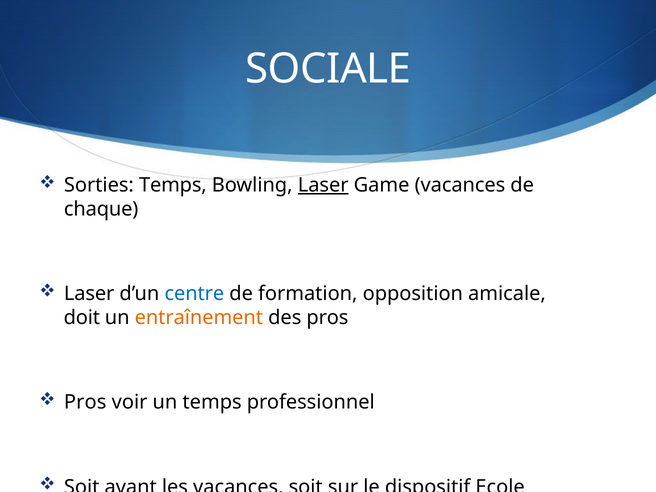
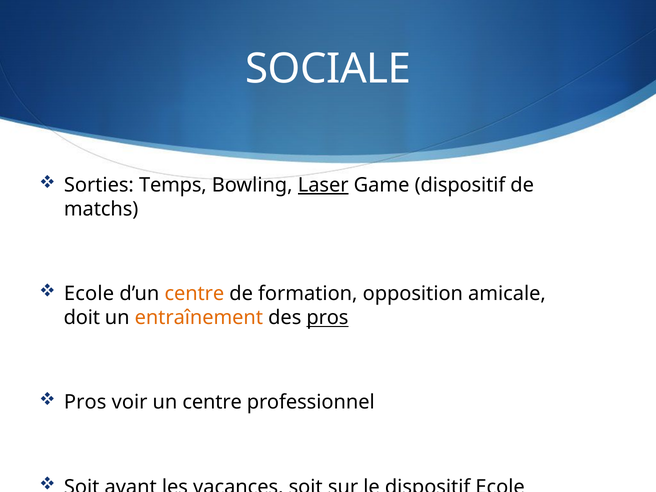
Game vacances: vacances -> dispositif (460, 185)
chaque: chaque -> matchs (101, 209)
Laser: Laser -> Ecole (89, 294)
centre colour: blue -> orange (194, 294)
pros underline: none -> present (327, 318)
un temps: temps -> centre (212, 402)
